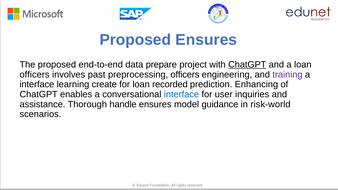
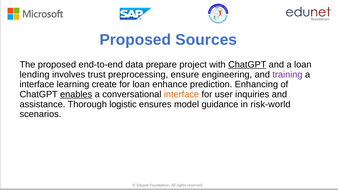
Proposed Ensures: Ensures -> Sources (206, 40)
officers: officers -> lending (35, 75)
past: past -> trust (97, 75)
preprocessing officers: officers -> ensure (185, 75)
recorded: recorded -> enhance (170, 84)
enables underline: none -> present (76, 94)
interface colour: blue -> orange (181, 94)
handle: handle -> logistic (123, 104)
